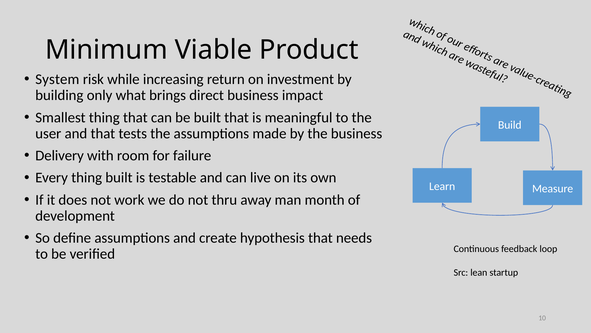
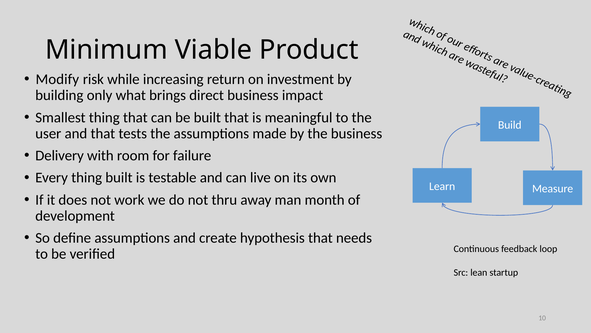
System: System -> Modify (57, 79)
